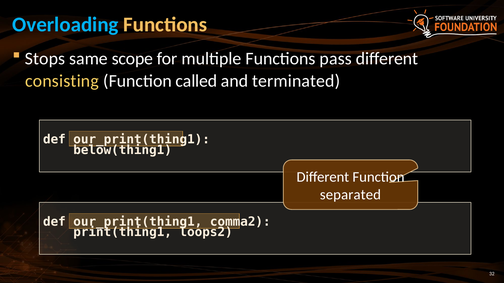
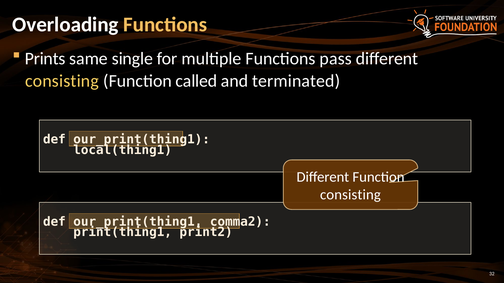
Overloading colour: light blue -> white (65, 24)
Stops: Stops -> Prints (45, 59)
scope: scope -> single (132, 59)
below(thing1: below(thing1 -> local(thing1 (123, 150)
separated: separated -> consisting (350, 195)
loops2: loops2 -> print2 (206, 233)
